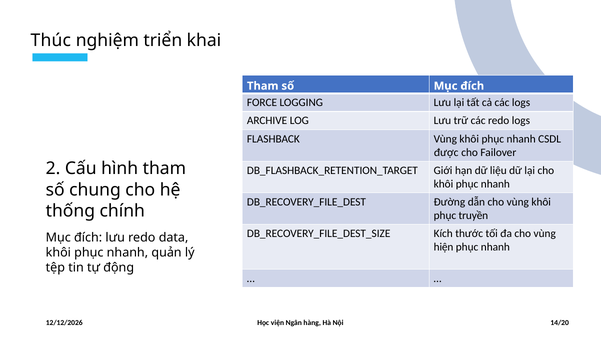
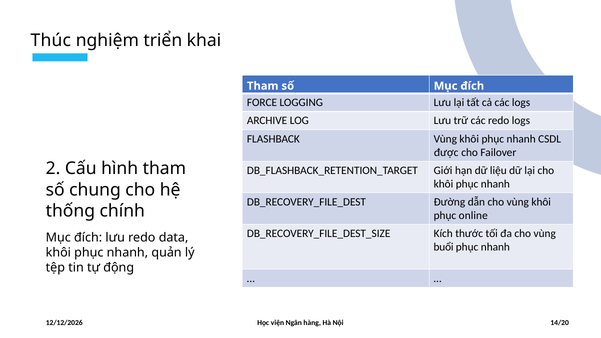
truyền: truyền -> online (473, 216)
hiện: hiện -> buổi (444, 247)
